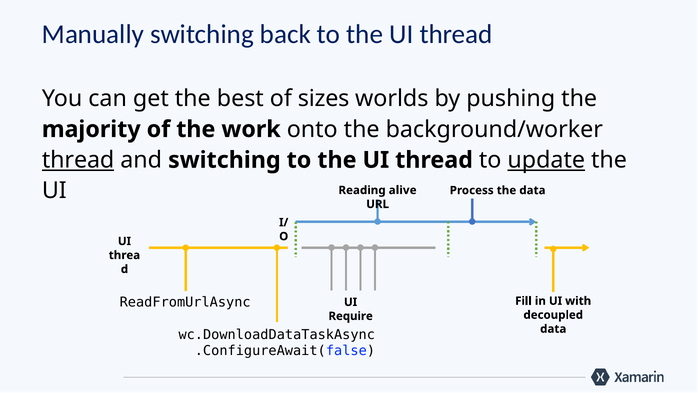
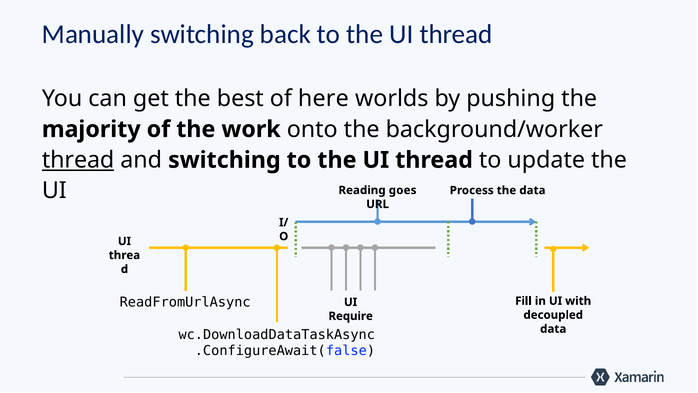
sizes: sizes -> here (323, 99)
update underline: present -> none (546, 160)
alive: alive -> goes (403, 190)
